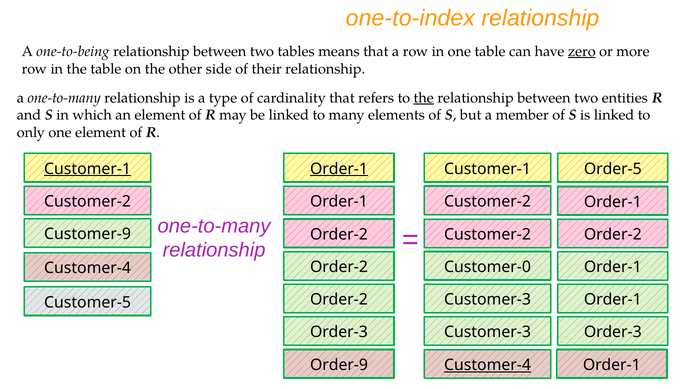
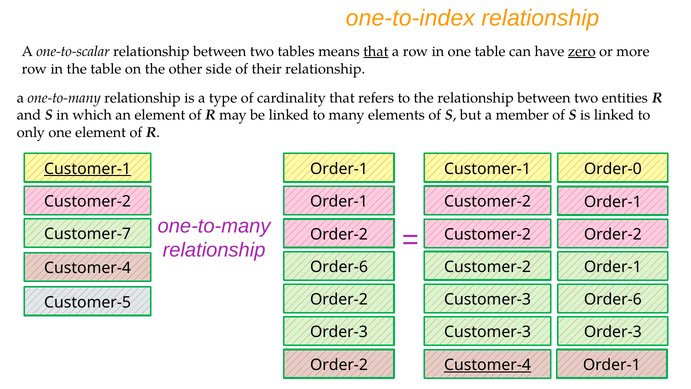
one-to-being: one-to-being -> one-to-scalar (73, 51)
that underline: none -> present (376, 51)
the underline: present -> none (424, 98)
Order-1 underline: present -> none (339, 169)
Order-5: Order-5 -> Order-0 (613, 169)
Customer-9: Customer-9 -> Customer-7 (88, 234)
Customer-0: Customer-0 -> Customer-2 (488, 267)
Order-2: Order-2 -> Order-6 (339, 267)
Order-1: Order-1 -> Order-6 (613, 299)
Order-9: Order-9 -> Order-2 (339, 365)
